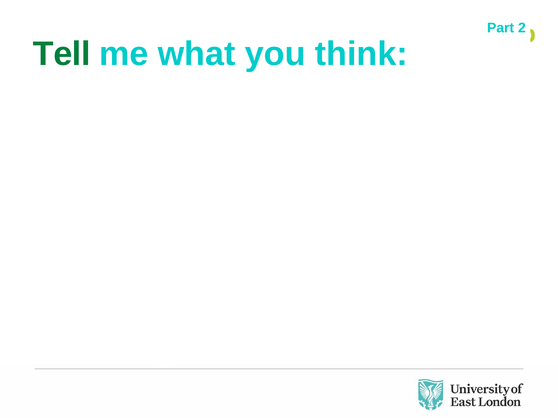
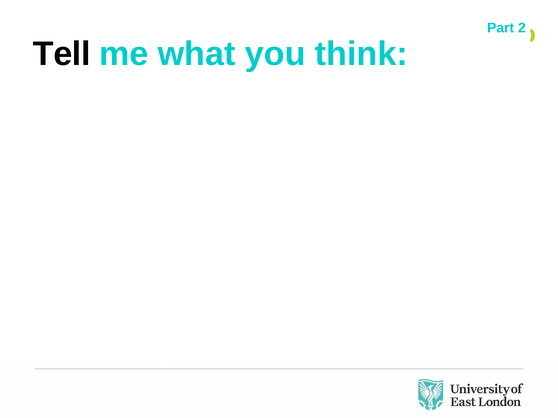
Tell colour: green -> black (62, 54)
